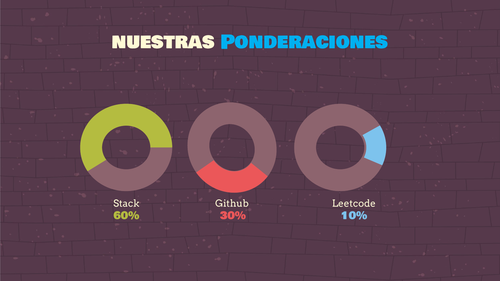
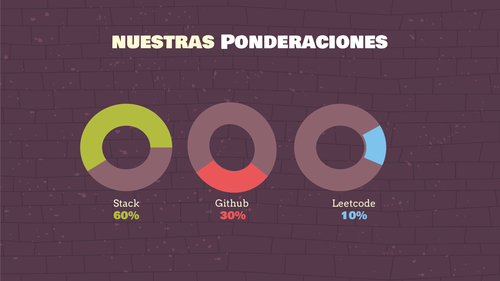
Ponderaciones colour: light blue -> white (304, 42)
